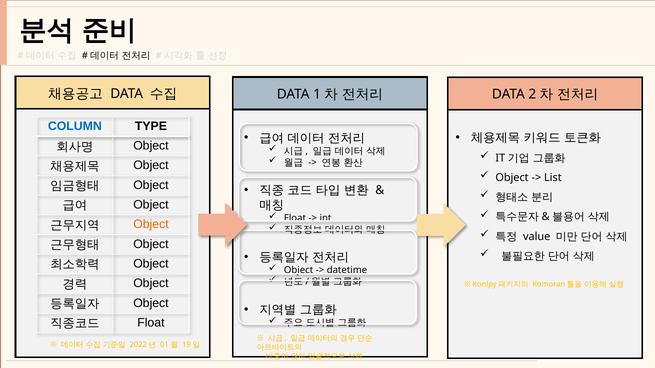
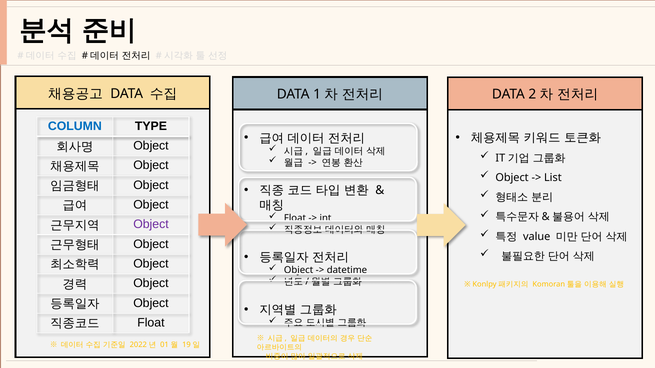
Object colour: orange -> purple (151, 225)
